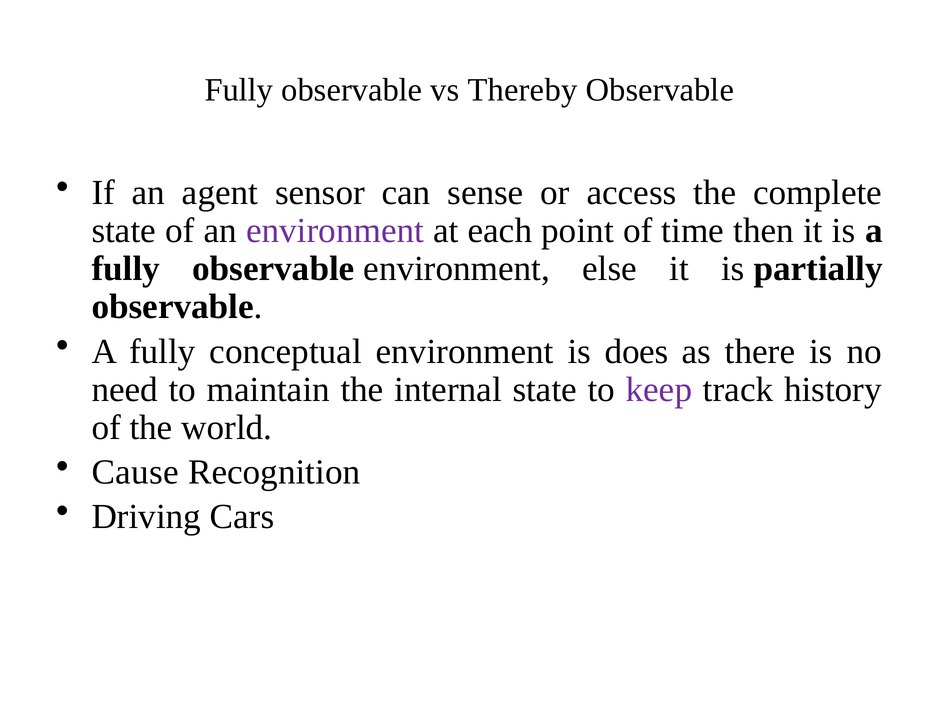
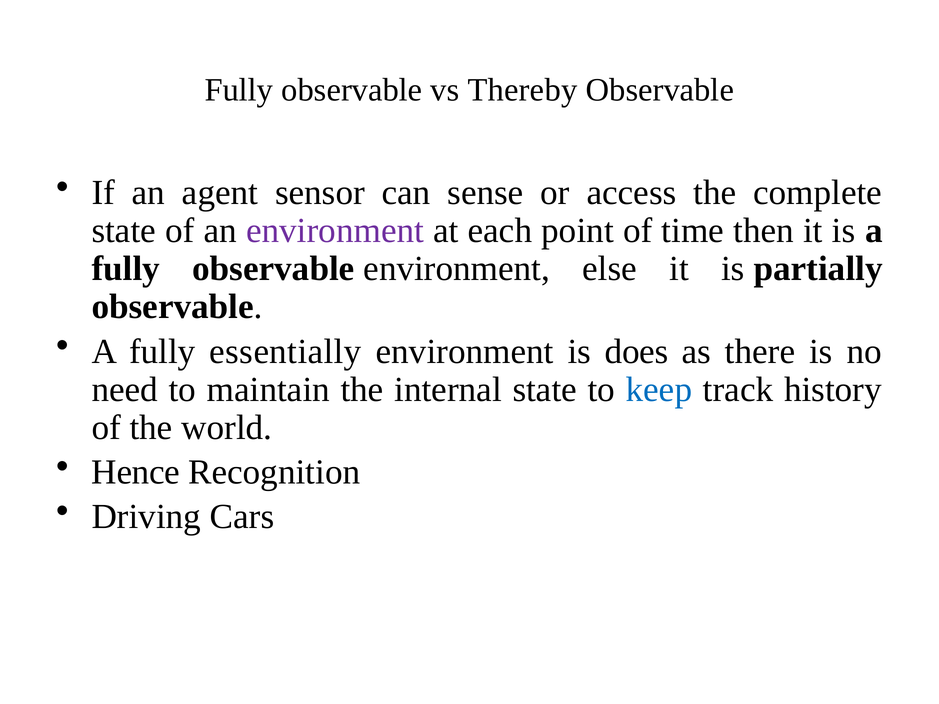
conceptual: conceptual -> essentially (285, 352)
keep colour: purple -> blue (659, 390)
Cause: Cause -> Hence (136, 472)
